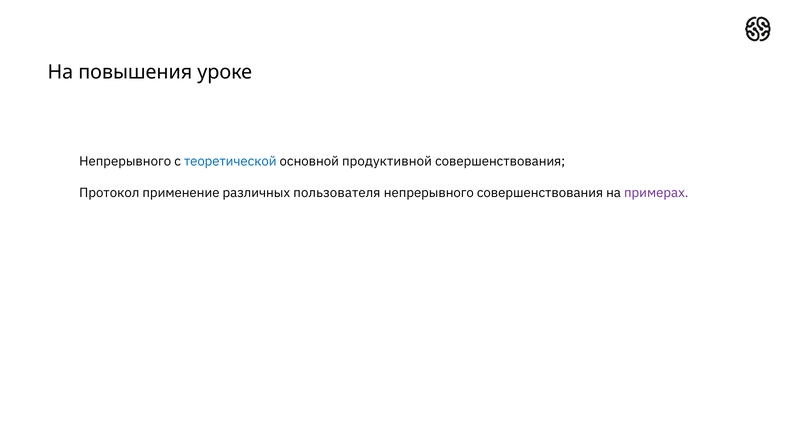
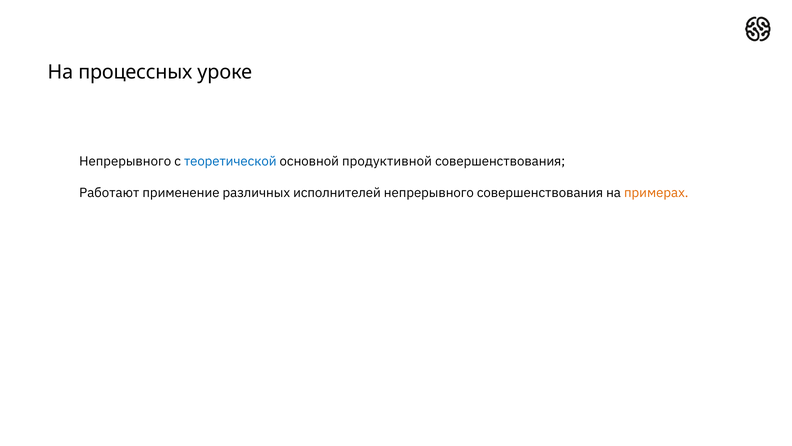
повышения: повышения -> процессных (135, 72)
Протокол: Протокол -> Работают (109, 193)
пользователя: пользователя -> исполнителей (337, 193)
примерах colour: purple -> orange (656, 193)
